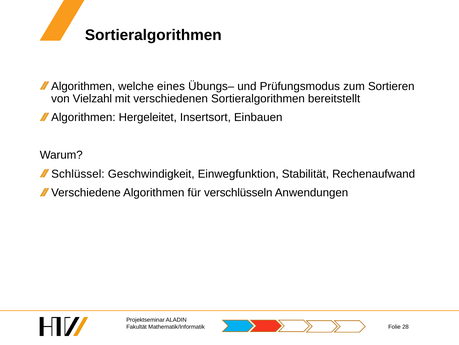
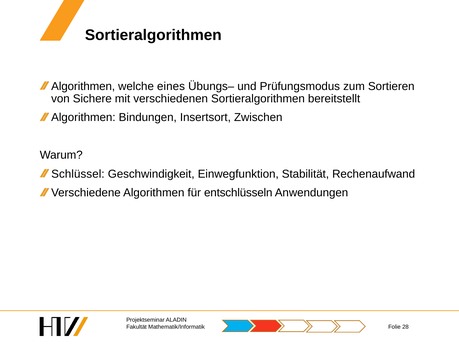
Vielzahl: Vielzahl -> Sichere (92, 98)
Hergeleitet: Hergeleitet -> Bindungen (148, 117)
Einbauen: Einbauen -> Zwischen (258, 117)
verschlüsseln: verschlüsseln -> entschlüsseln (238, 192)
